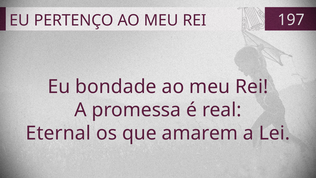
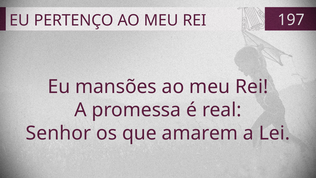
bondade: bondade -> mansões (116, 87)
Eternal: Eternal -> Senhor (58, 133)
